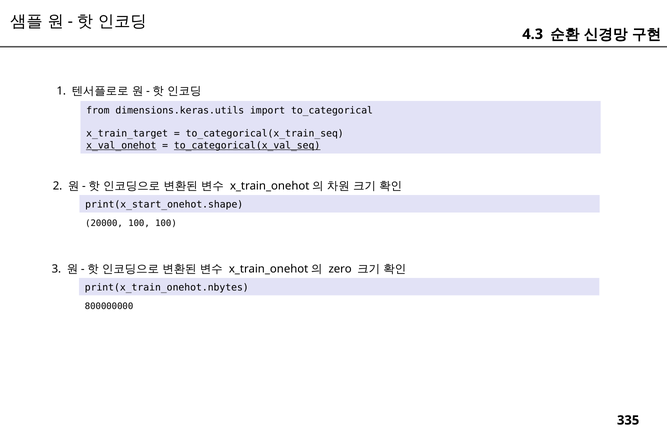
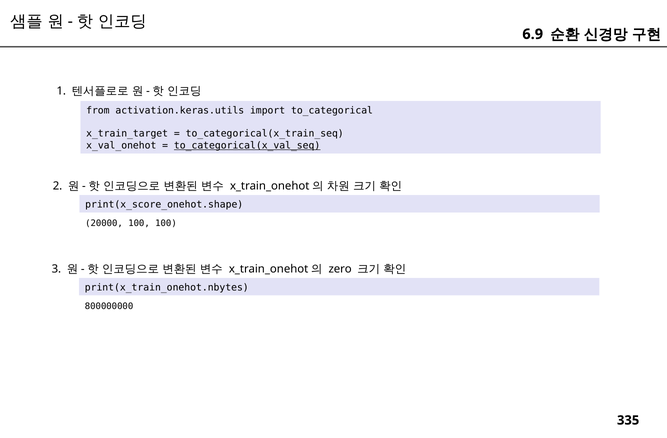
4.3: 4.3 -> 6.9 (533, 34)
dimensions.keras.utils: dimensions.keras.utils -> activation.keras.utils (180, 110)
x_val_onehot underline: present -> none (121, 145)
print(x_start_onehot.shape: print(x_start_onehot.shape -> print(x_score_onehot.shape (164, 204)
